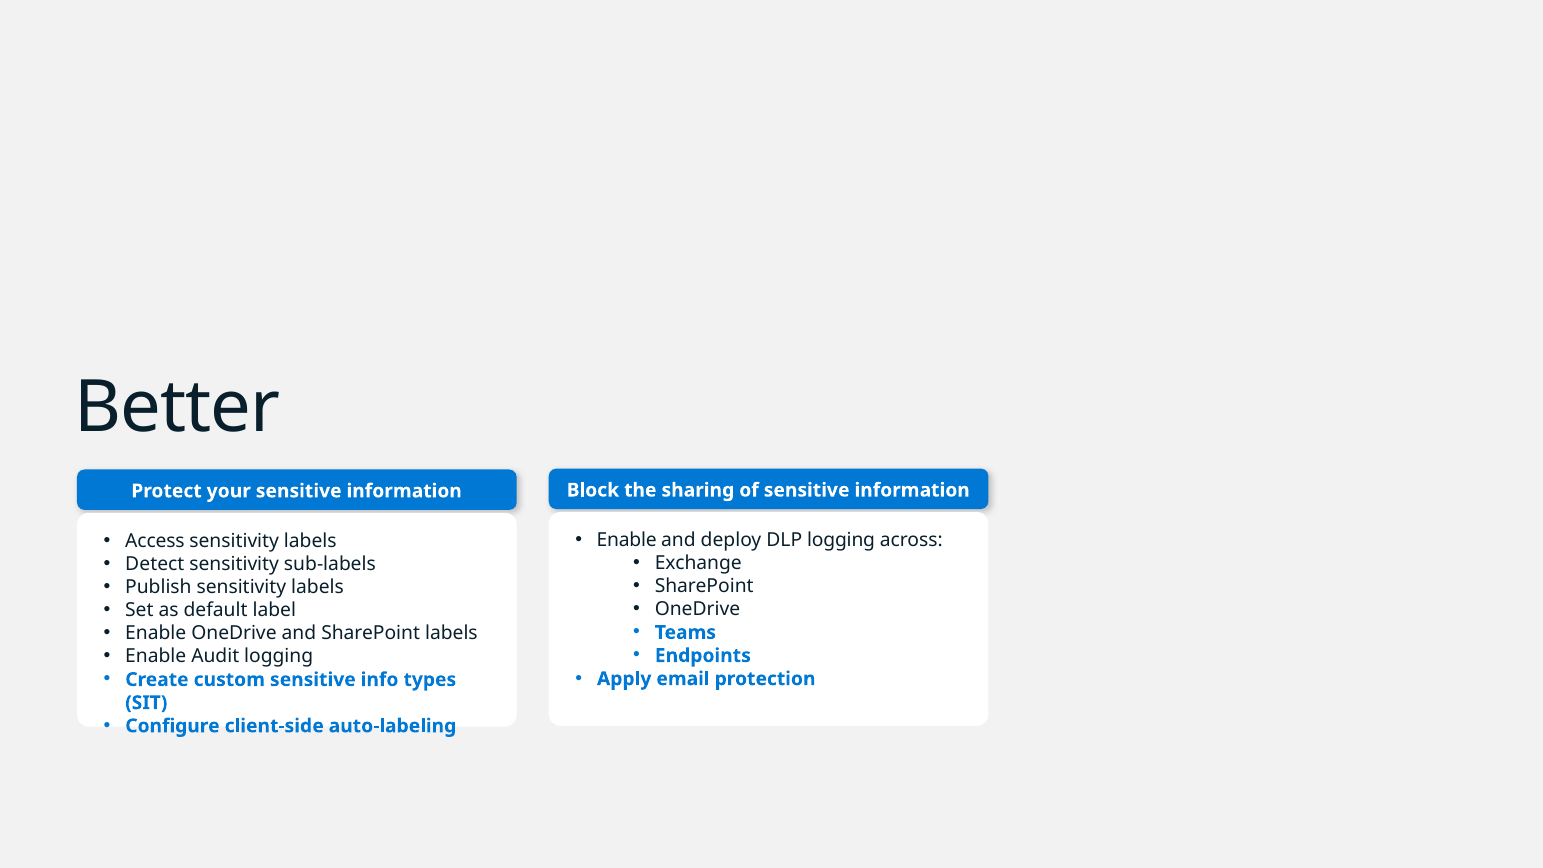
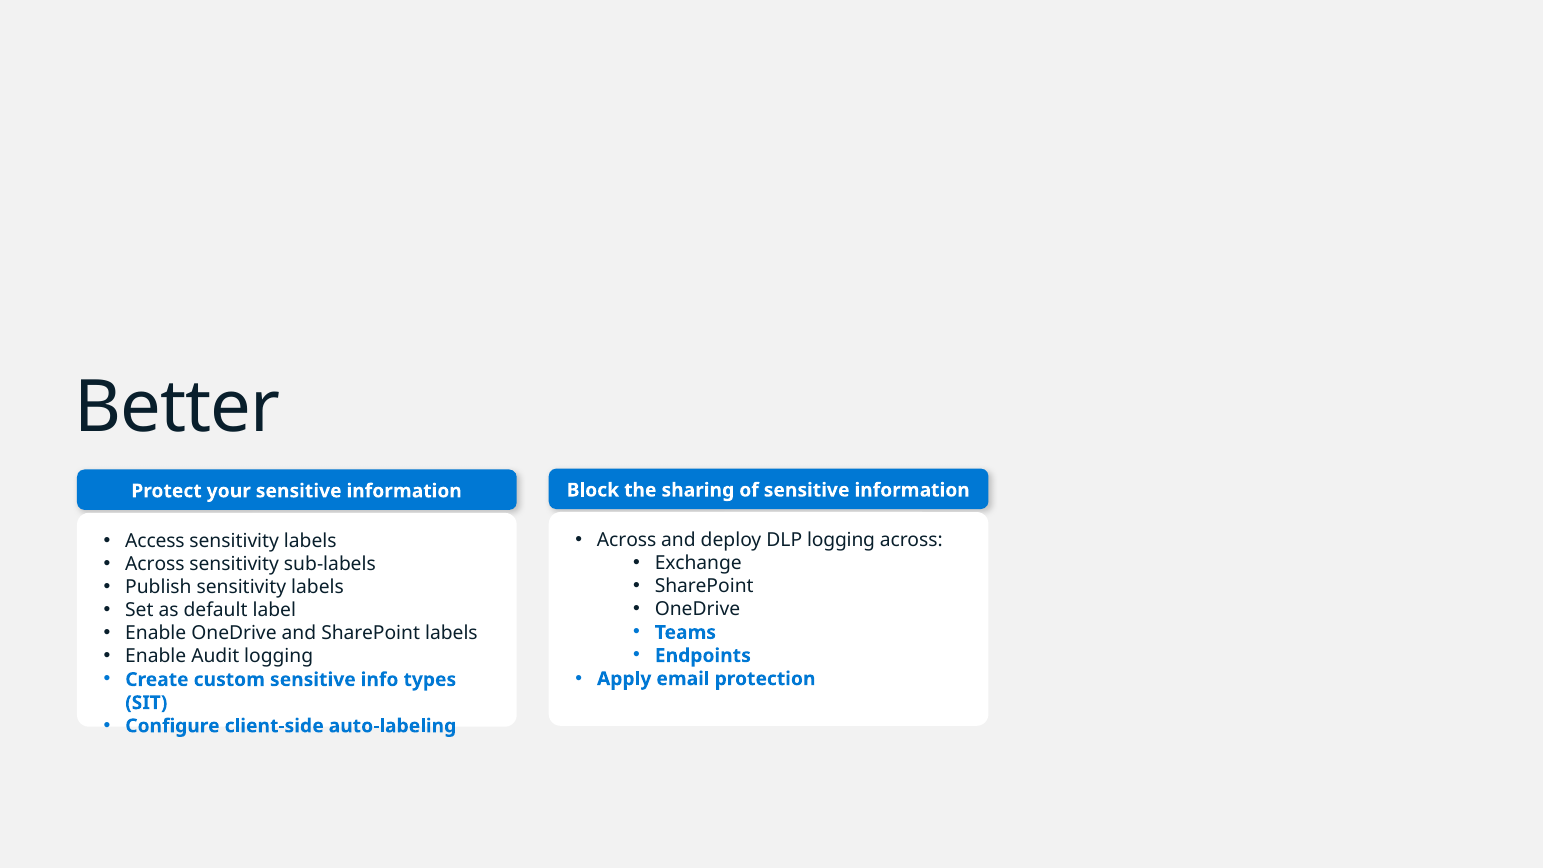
Enable: Enable -> Across (627, 540)
Detect: Detect -> Across (155, 564)
